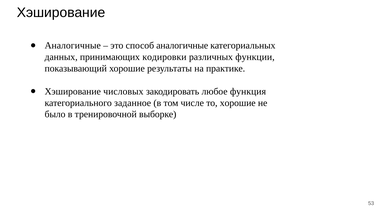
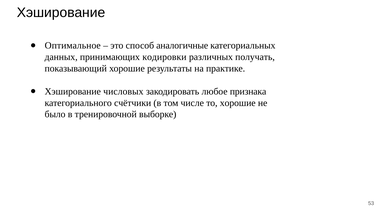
Аналогичные: Аналогичные -> Оптимальное (73, 46)
функции: функции -> получать (255, 57)
функция: функция -> признака (248, 92)
заданное: заданное -> счётчики (133, 103)
